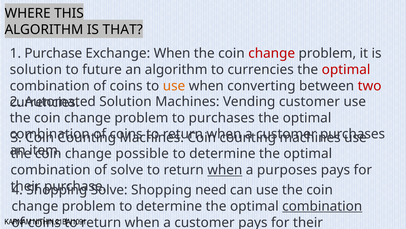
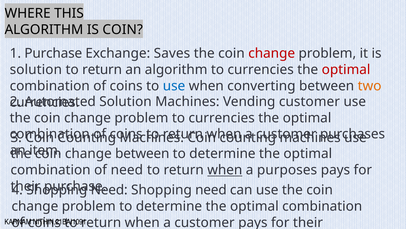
IS THAT: THAT -> COIN (123, 29)
Exchange When: When -> Saves (172, 53)
future: future -> return (102, 69)
use colour: orange -> blue (174, 86)
two colour: red -> orange (370, 86)
problem to purchases: purchases -> currencies (222, 118)
change possible: possible -> between (142, 153)
of solve: solve -> need (127, 170)
Solve: Solve -> Need (109, 189)
combination underline: present -> none (322, 206)
